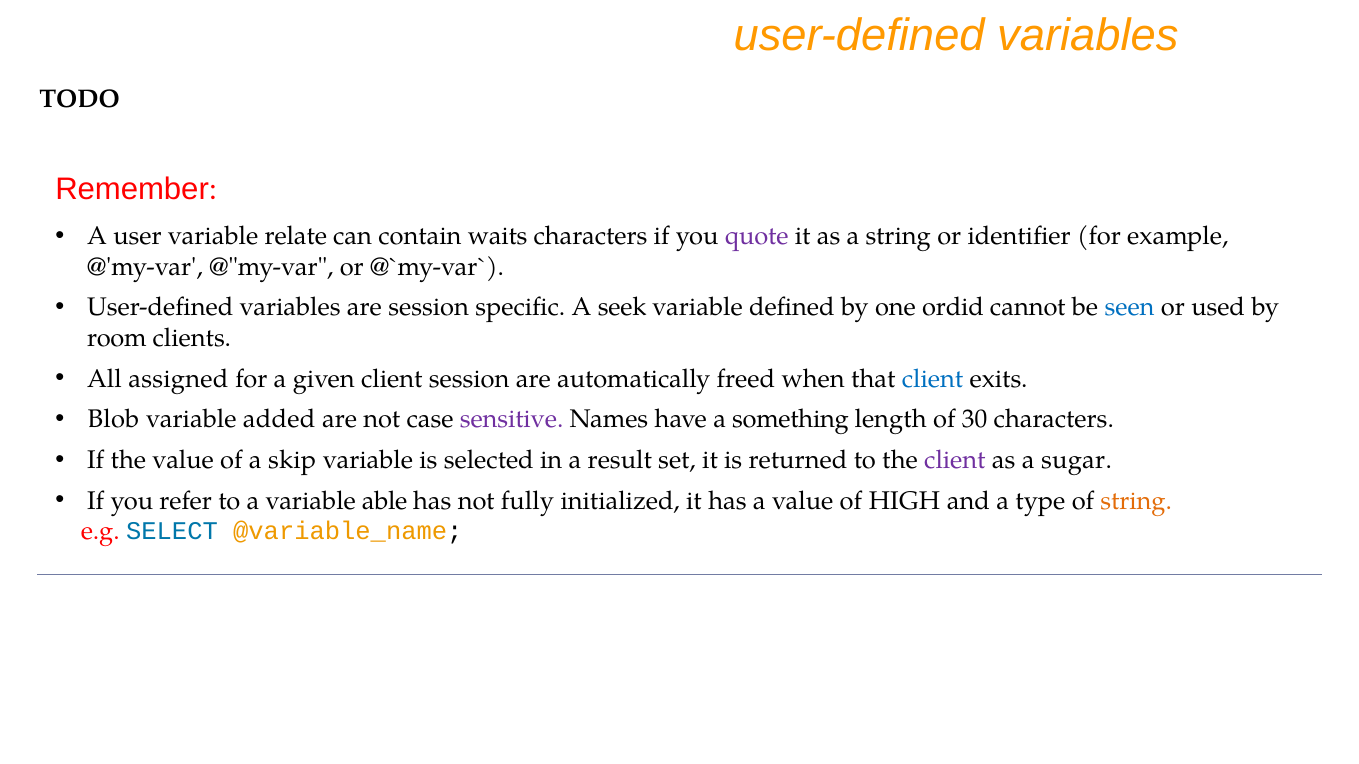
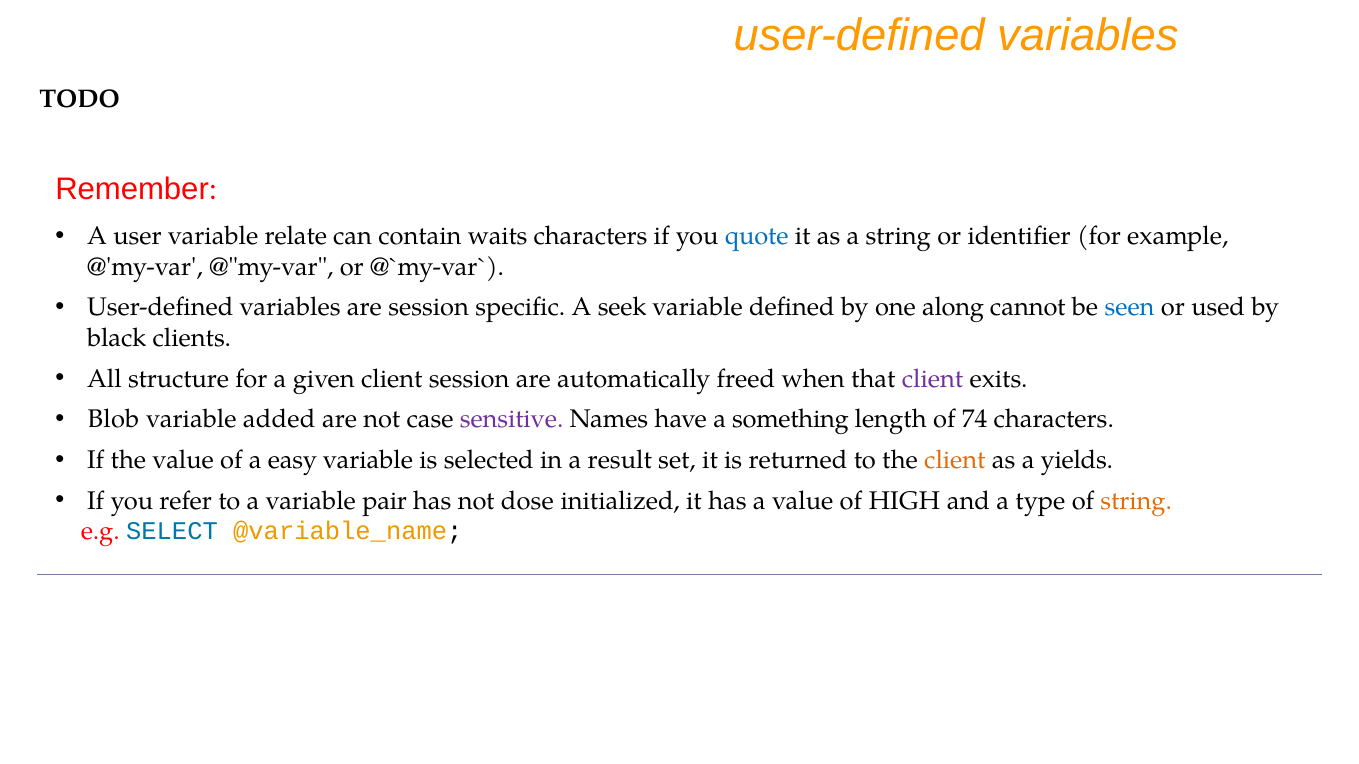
quote colour: purple -> blue (757, 236)
ordid: ordid -> along (953, 308)
room: room -> black (117, 338)
assigned: assigned -> structure (179, 379)
client colour: blue -> purple (933, 379)
30: 30 -> 74 (975, 420)
skip: skip -> easy (292, 460)
client colour: purple -> orange (955, 460)
sugar: sugar -> yields (1077, 460)
able: able -> pair (385, 501)
fully: fully -> dose (527, 501)
